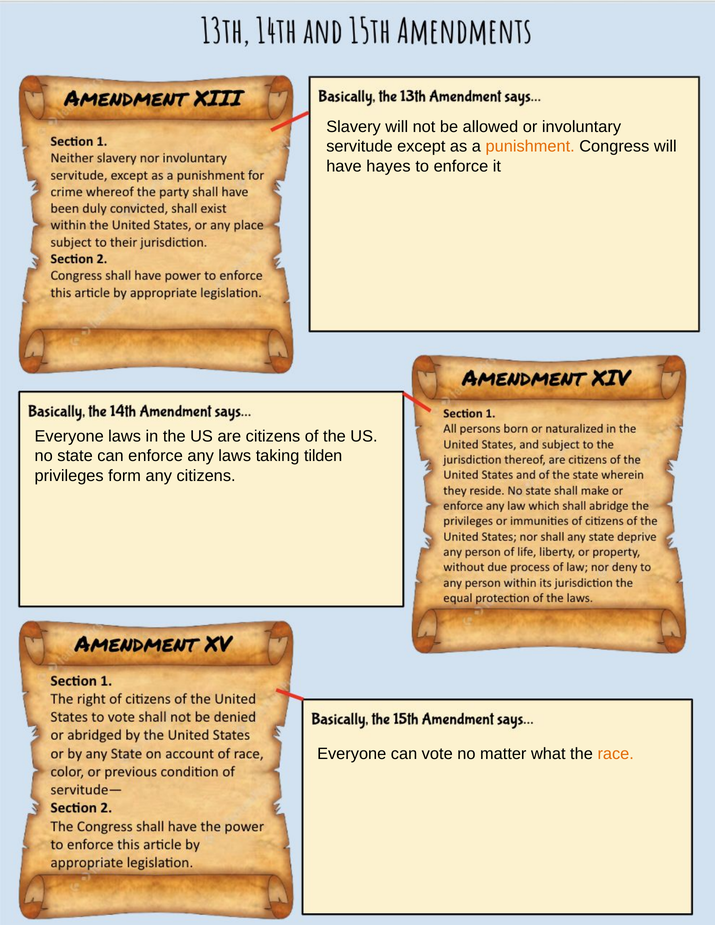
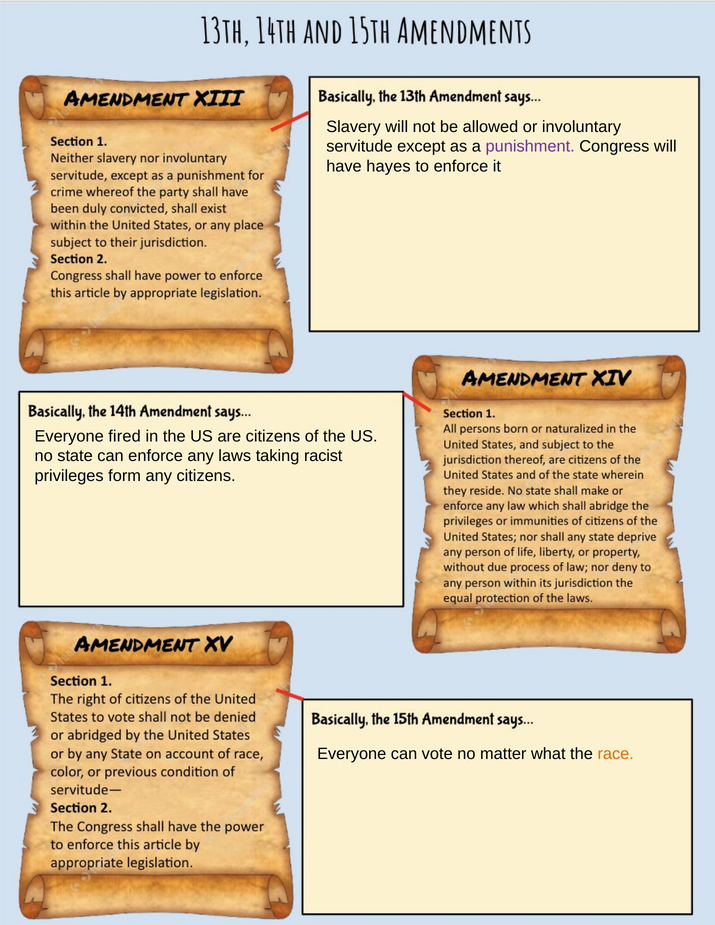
punishment colour: orange -> purple (530, 147)
Everyone laws: laws -> fired (125, 436)
tilden: tilden -> racist (323, 456)
